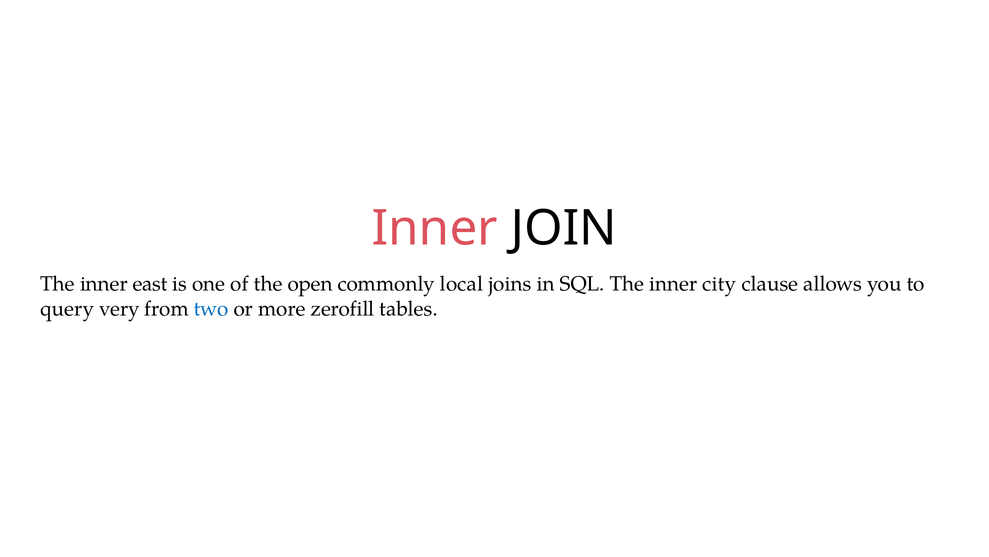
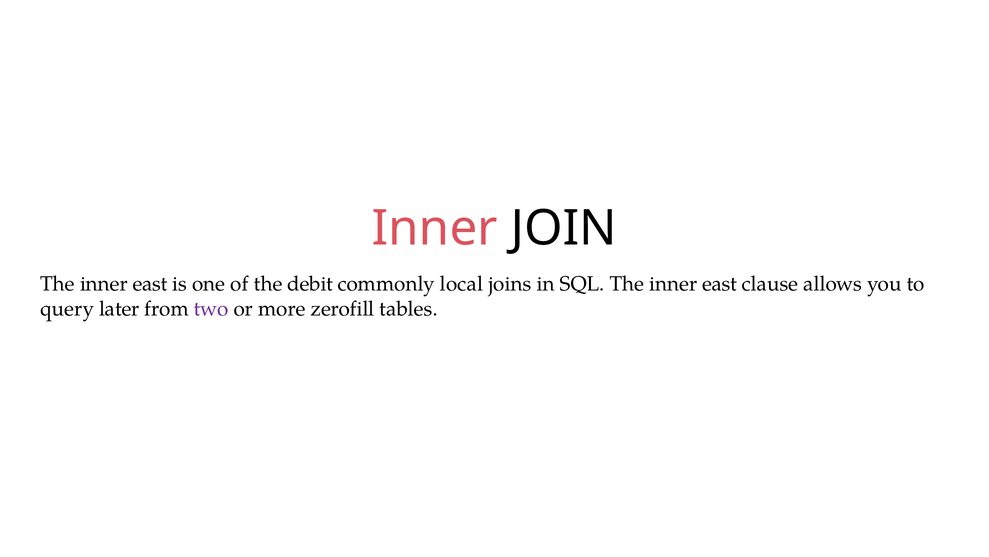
open: open -> debit (310, 284)
SQL The inner city: city -> east (720, 284)
very: very -> later (119, 309)
two colour: blue -> purple (211, 309)
